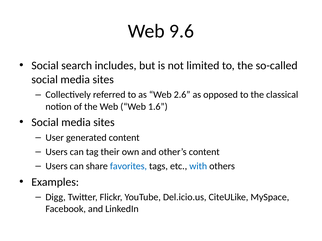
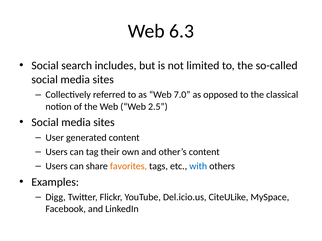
9.6: 9.6 -> 6.3 (182, 31)
2.6: 2.6 -> 7.0 (182, 95)
1.6: 1.6 -> 2.5 (158, 107)
favorites colour: blue -> orange (128, 167)
